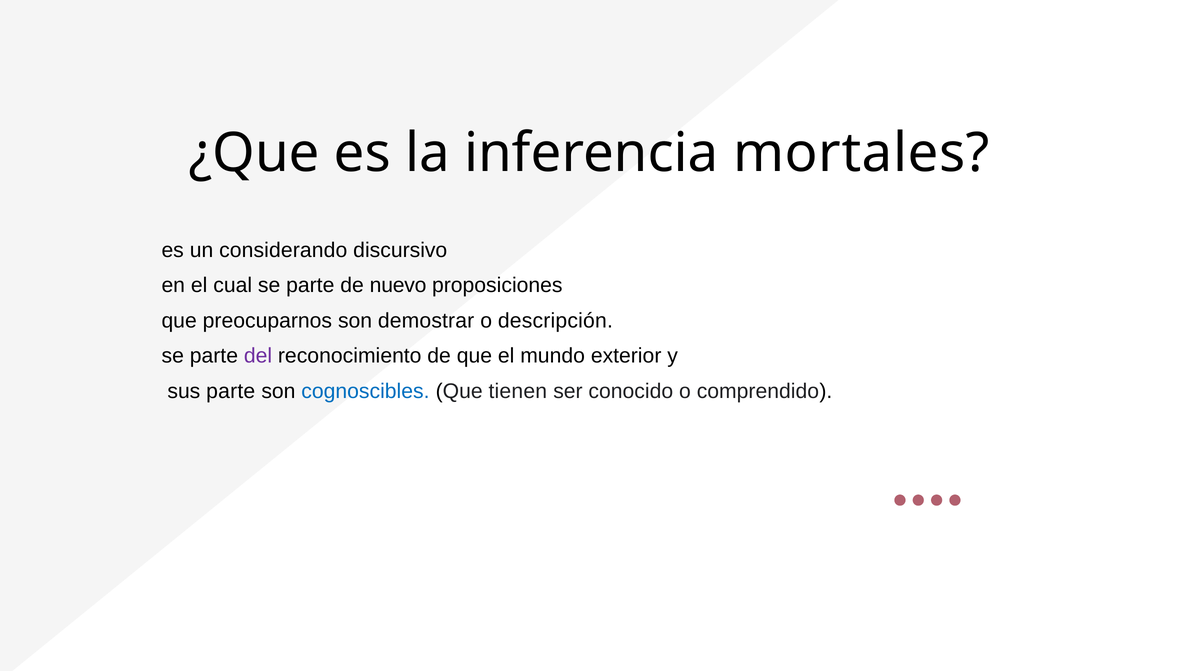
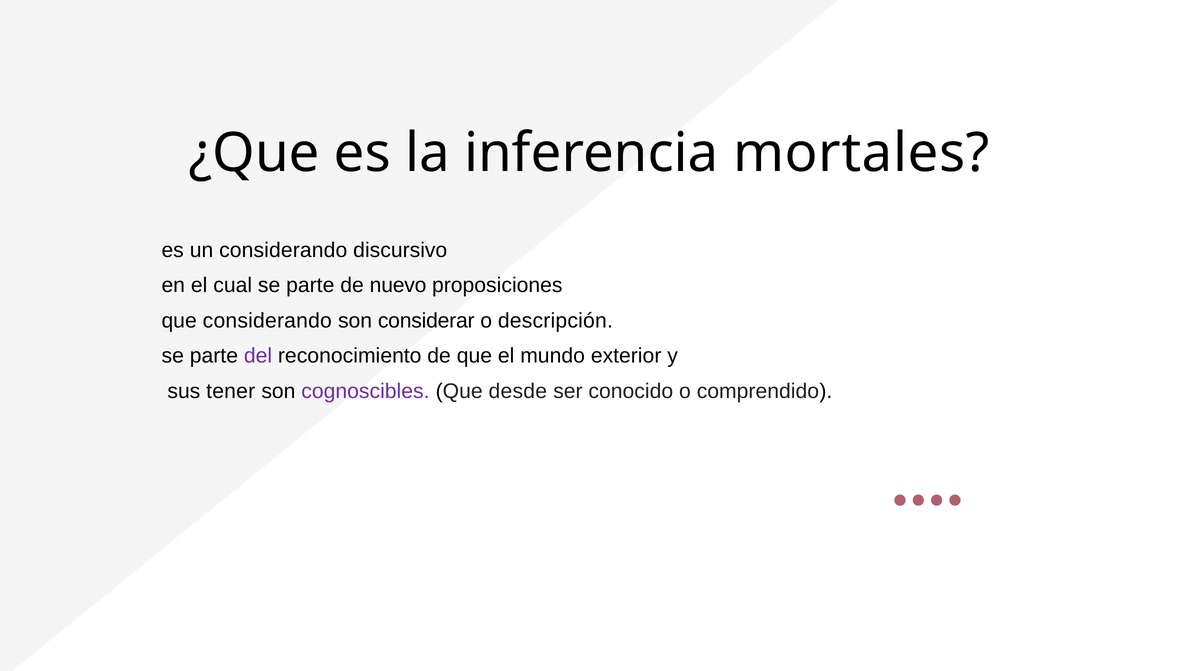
que preocuparnos: preocuparnos -> considerando (267, 321)
demostrar: demostrar -> considerar (426, 321)
sus parte: parte -> tener (231, 391)
cognoscibles colour: blue -> purple (365, 391)
tienen: tienen -> desde (518, 391)
